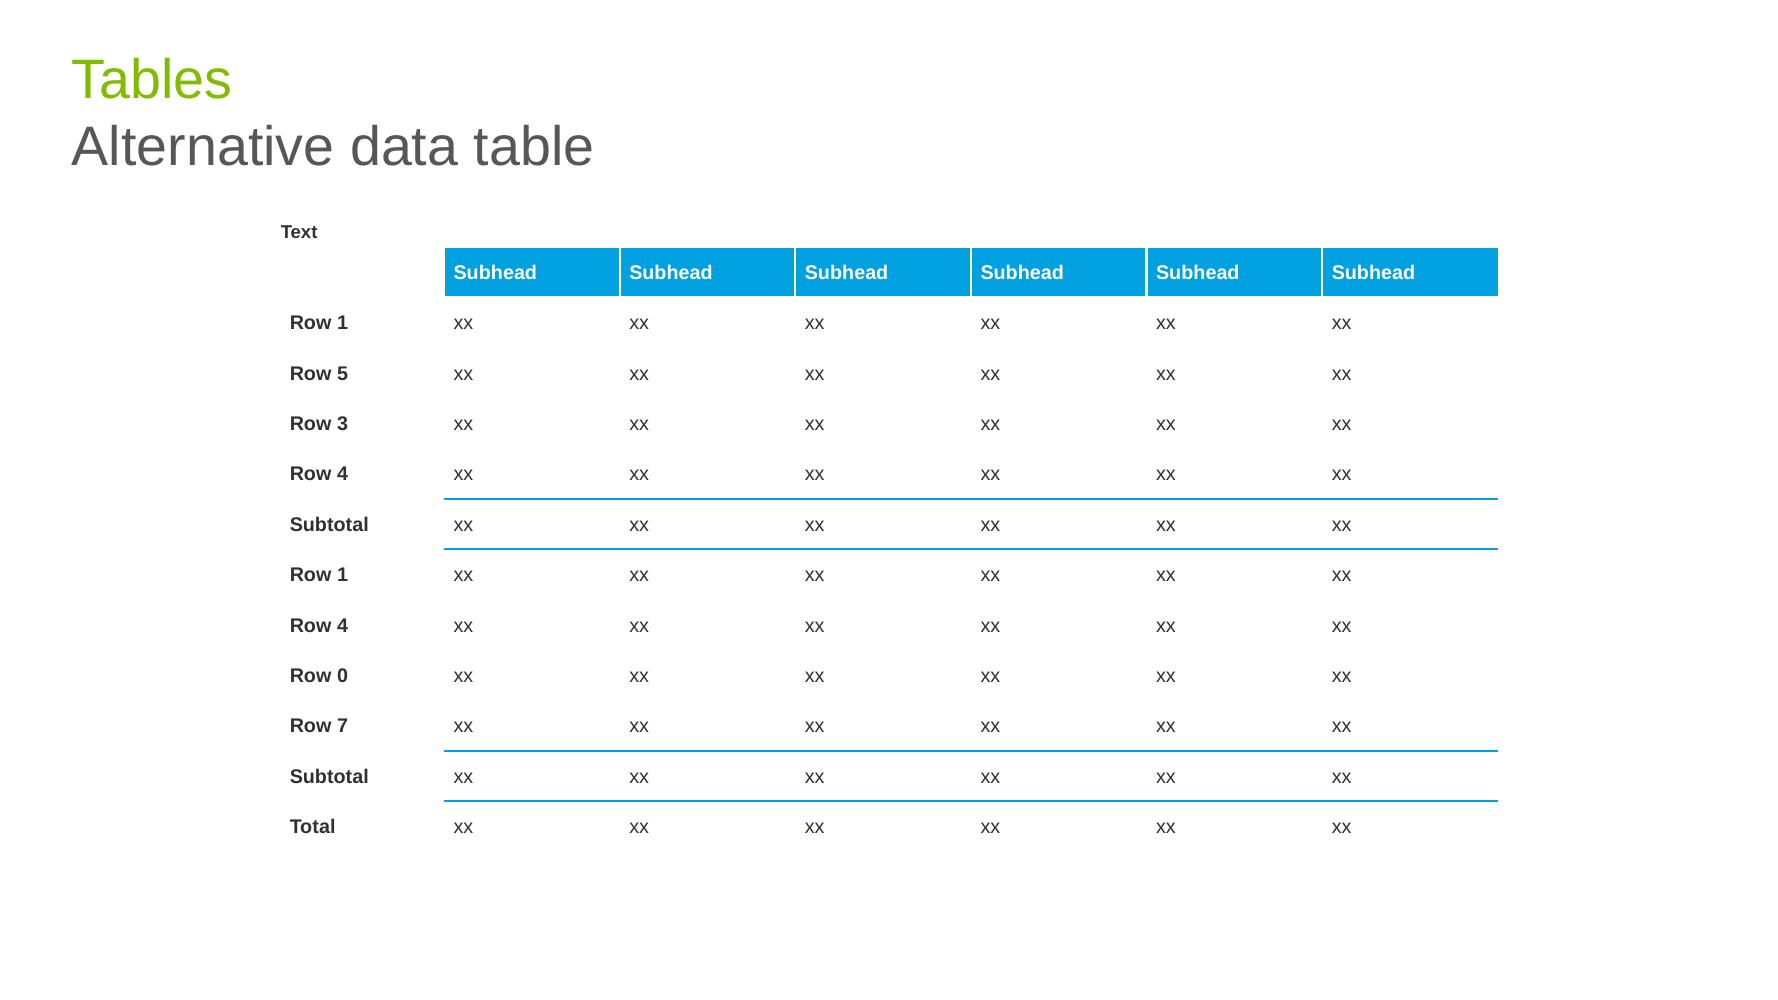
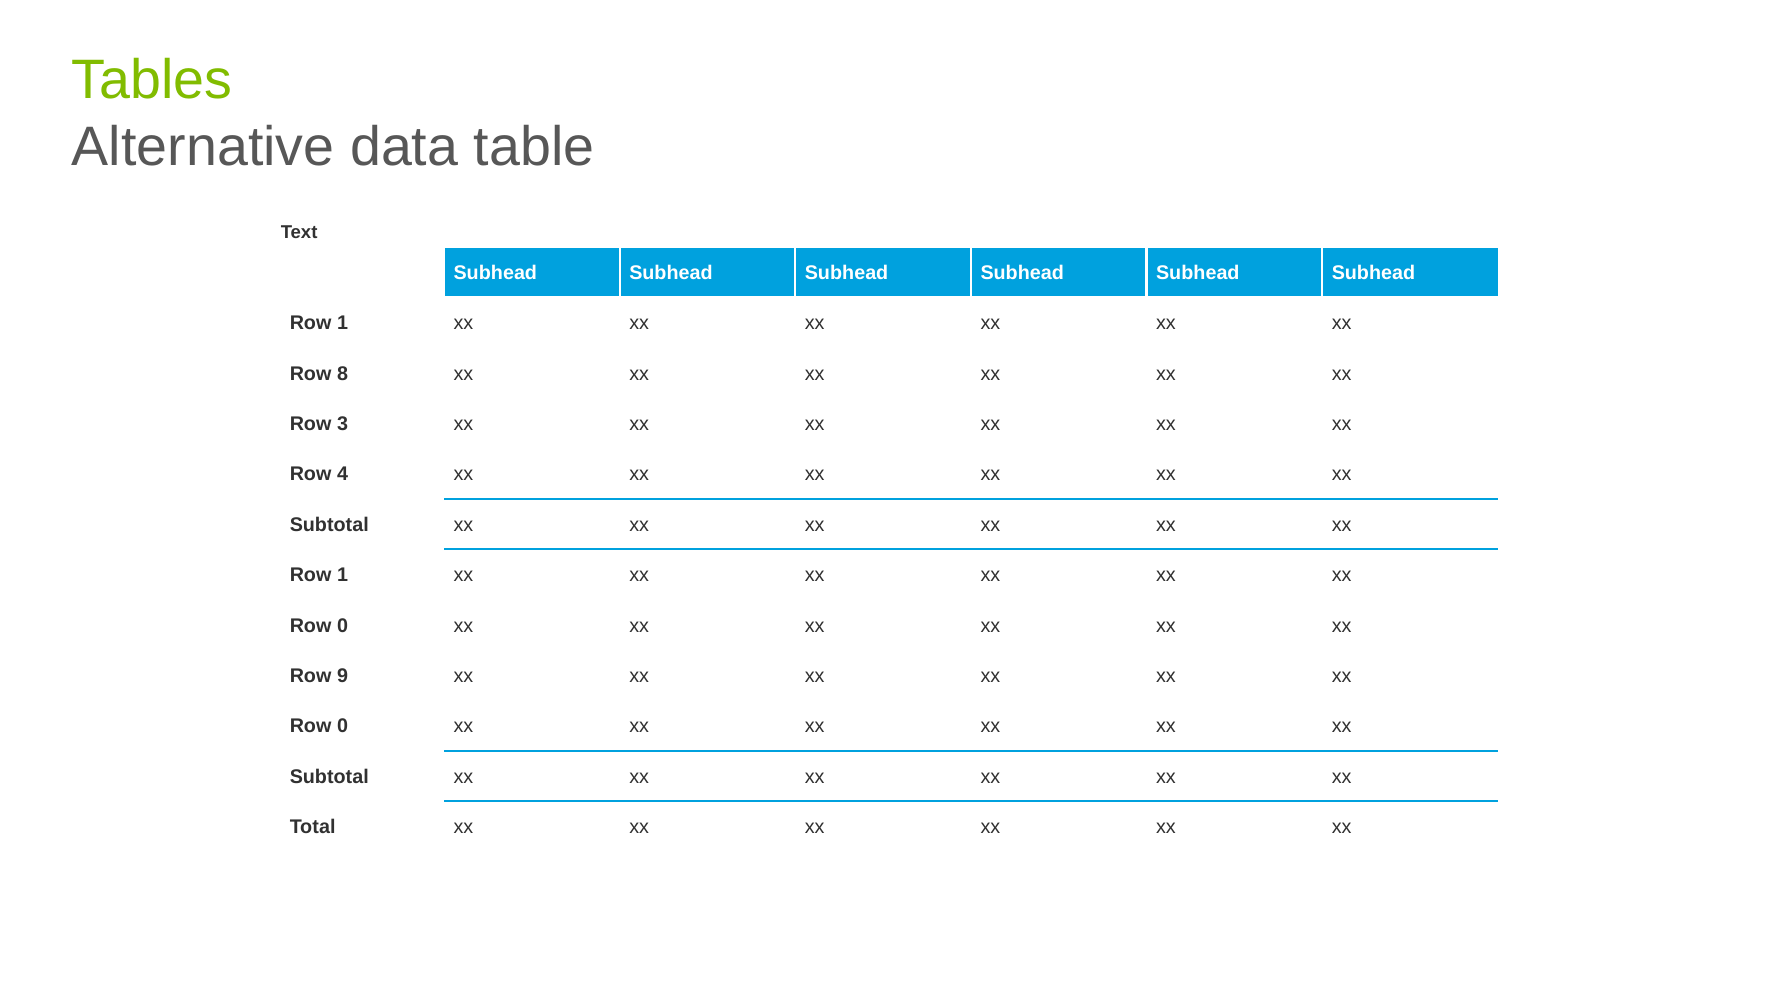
5: 5 -> 8 (343, 374)
4: 4 -> 0 (343, 626)
0: 0 -> 9 (343, 676)
7: 7 -> 0 (343, 727)
